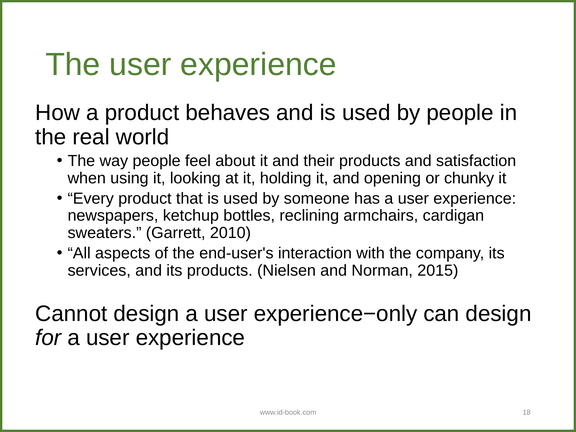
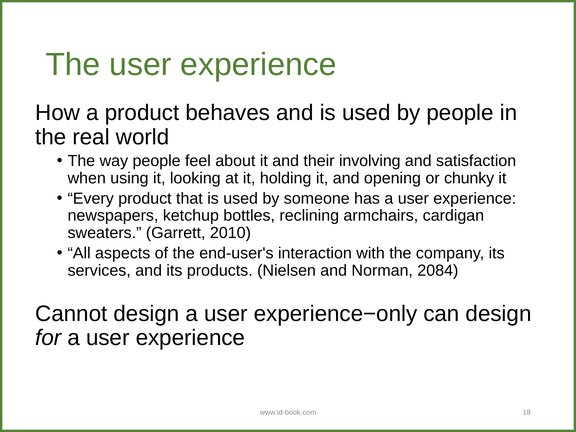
their products: products -> involving (370, 161)
2015: 2015 -> 2084 (438, 271)
